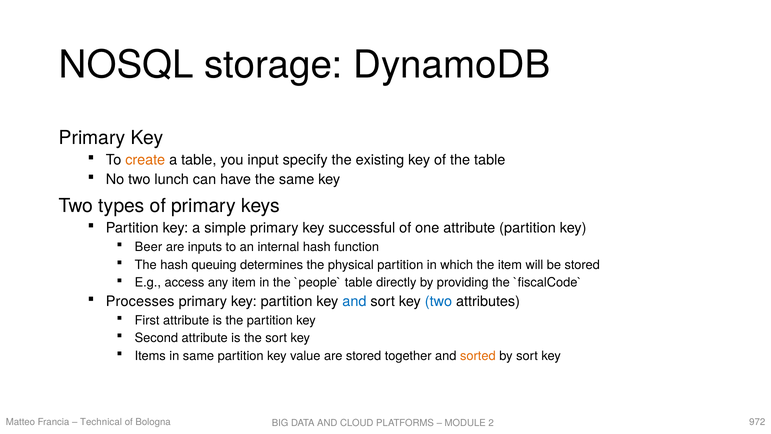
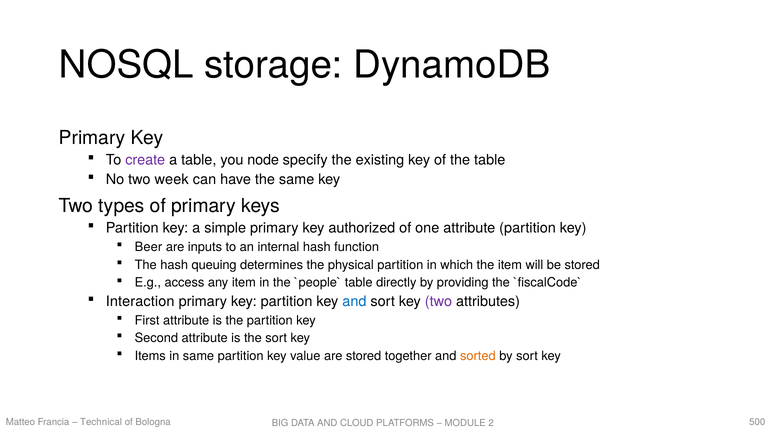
create colour: orange -> purple (145, 160)
input: input -> node (263, 160)
lunch: lunch -> week (172, 180)
successful: successful -> authorized (362, 228)
Processes: Processes -> Interaction (140, 301)
two colour: blue -> purple (438, 301)
972: 972 -> 500 (757, 422)
